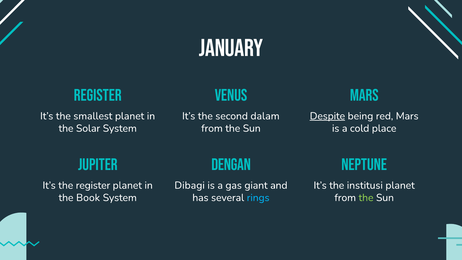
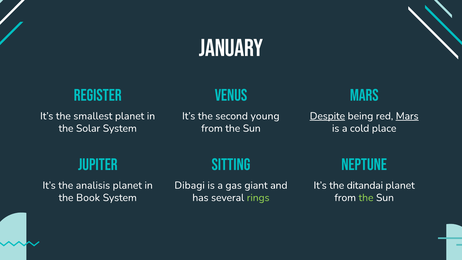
dalam: dalam -> young (265, 116)
Mars underline: none -> present (407, 116)
dengan: dengan -> sitting (231, 164)
the register: register -> analisis (93, 185)
institusi: institusi -> ditandai (365, 185)
rings colour: light blue -> light green (258, 198)
